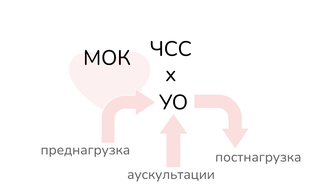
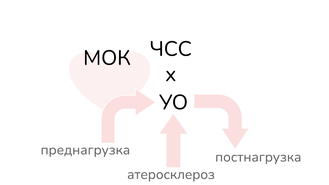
аускультации: аускультации -> атеросклероз (171, 174)
